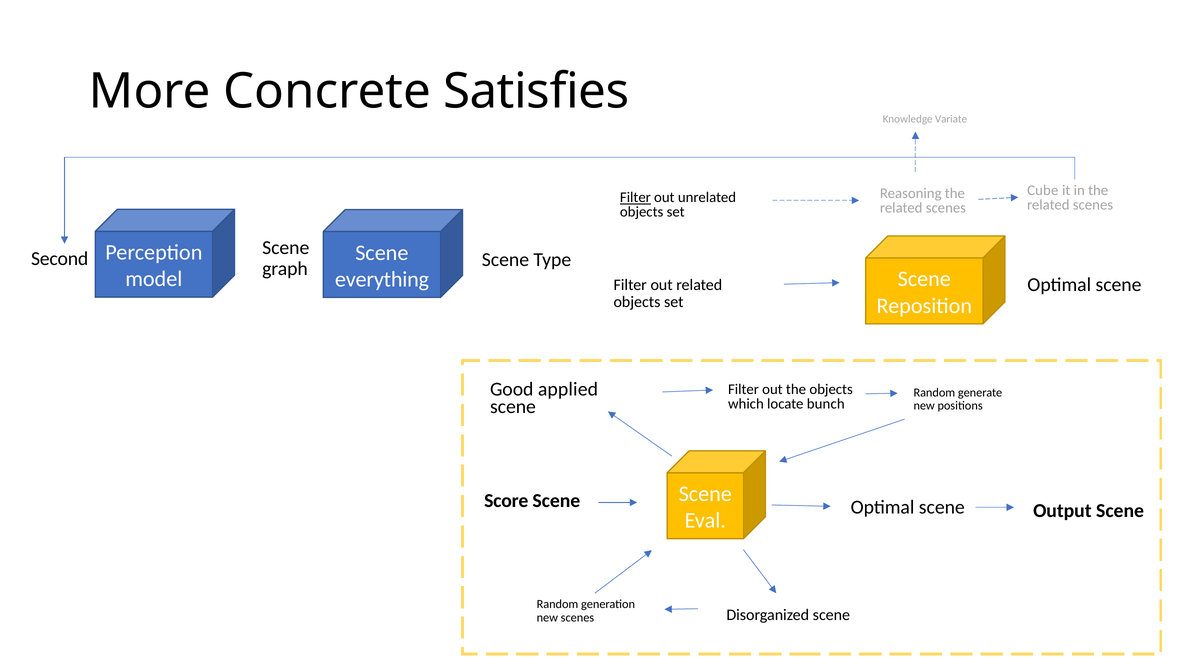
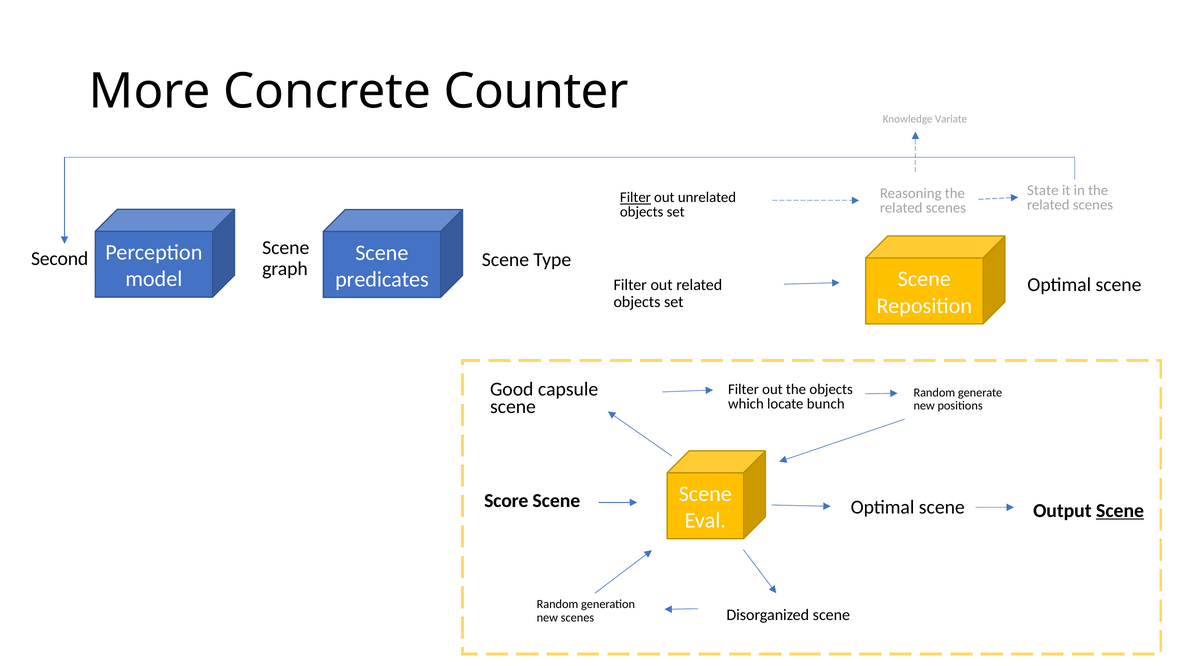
Satisfies: Satisfies -> Counter (536, 91)
Cube: Cube -> State (1043, 190)
everything: everything -> predicates (382, 279)
applied: applied -> capsule (568, 389)
Scene underline: none -> present (1120, 511)
